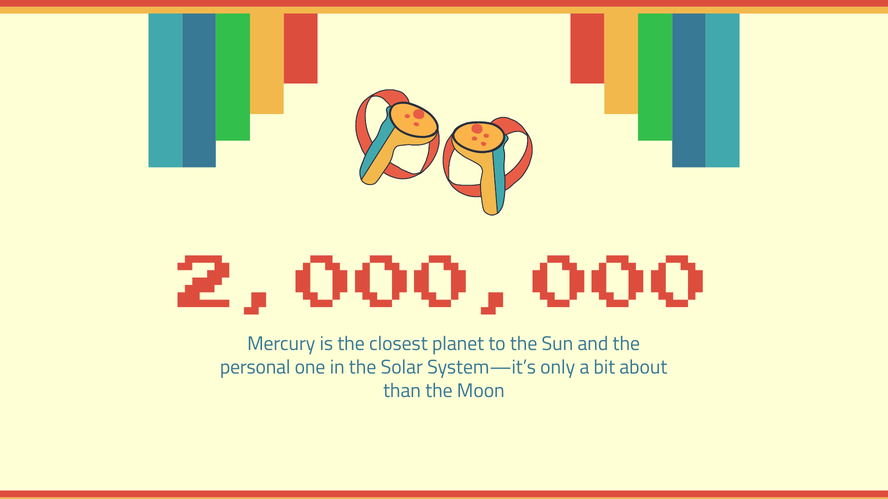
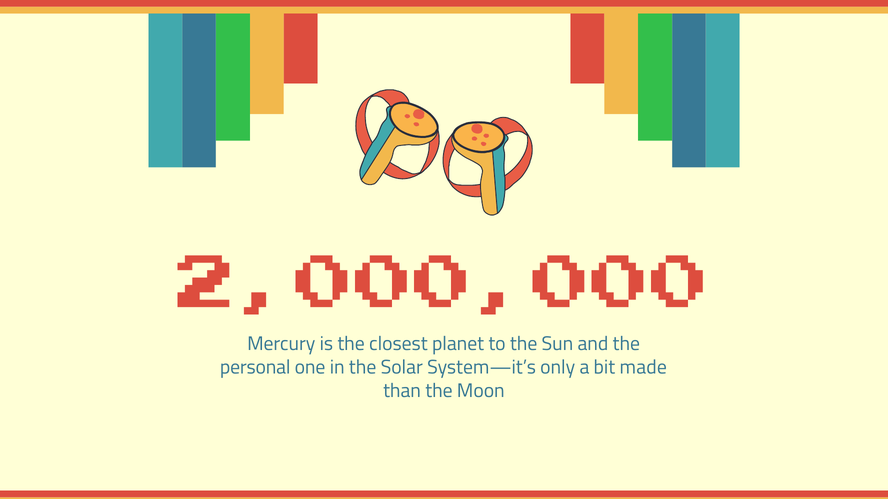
about: about -> made (643, 368)
